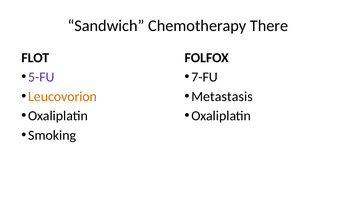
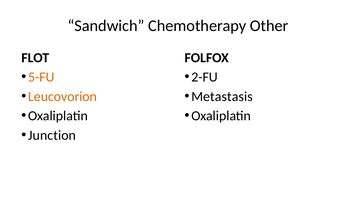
There: There -> Other (269, 26)
5-FU colour: purple -> orange (41, 77)
7-FU: 7-FU -> 2-FU (205, 77)
Smoking: Smoking -> Junction (52, 135)
